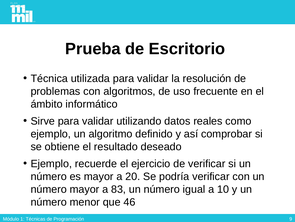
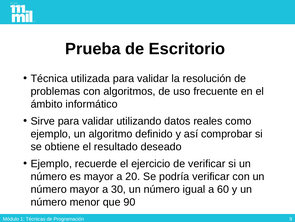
83: 83 -> 30 (119, 189)
10: 10 -> 60 (223, 189)
46: 46 -> 90 (129, 201)
